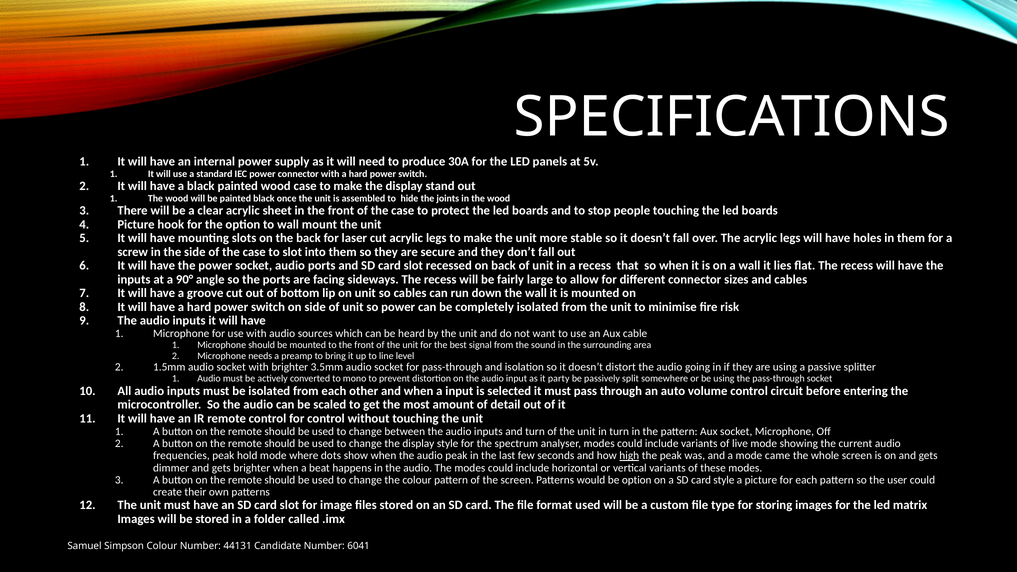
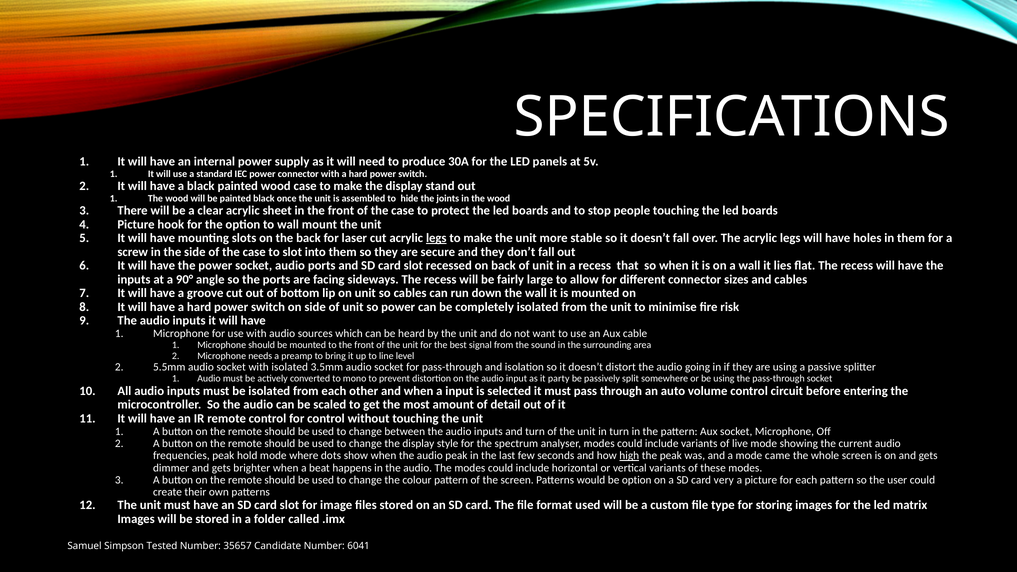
legs underline: none -> present (436, 238)
1.5mm: 1.5mm -> 5.5mm (169, 367)
with brighter: brighter -> isolated (290, 367)
card style: style -> very (724, 480)
Simpson Colour: Colour -> Tested (162, 546)
44131: 44131 -> 35657 (238, 546)
